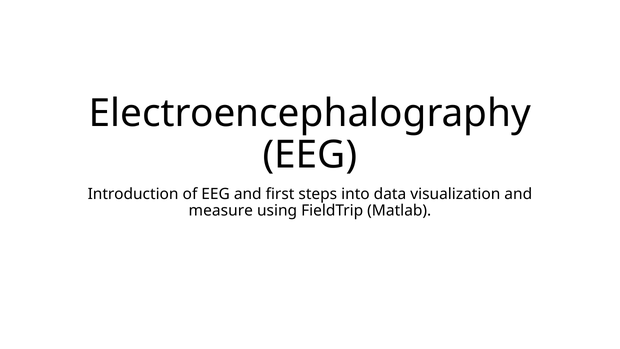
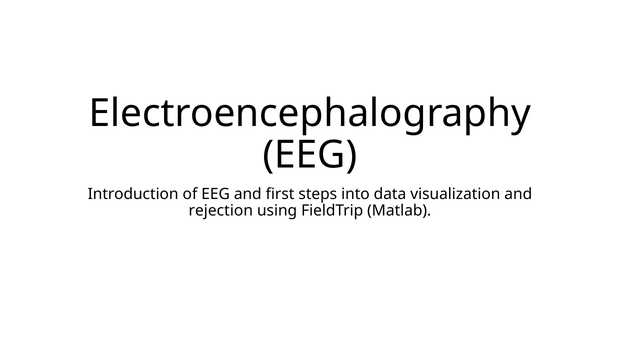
measure: measure -> rejection (221, 211)
